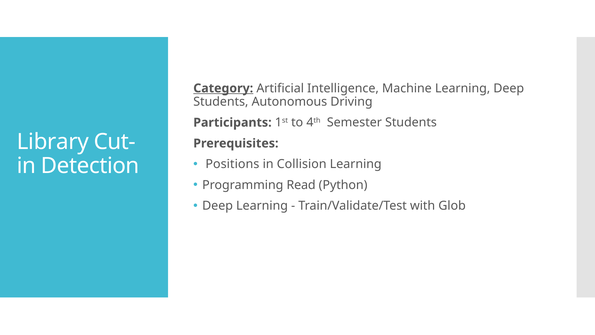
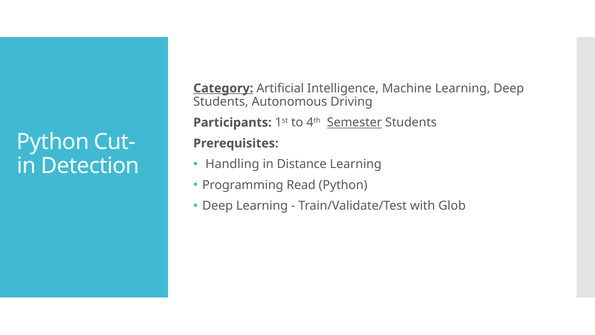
Semester underline: none -> present (354, 122)
Library: Library -> Python (53, 142)
Positions: Positions -> Handling (232, 164)
Collision: Collision -> Distance (302, 164)
